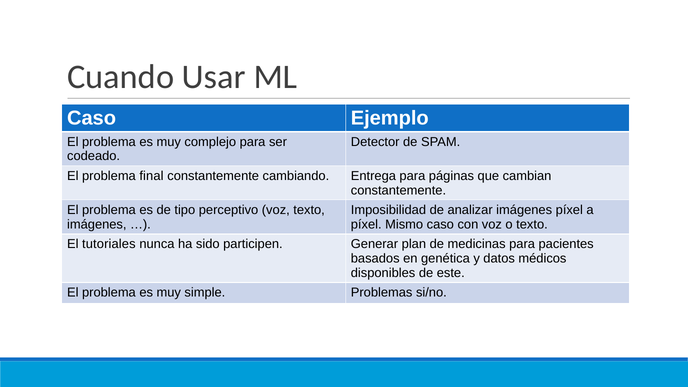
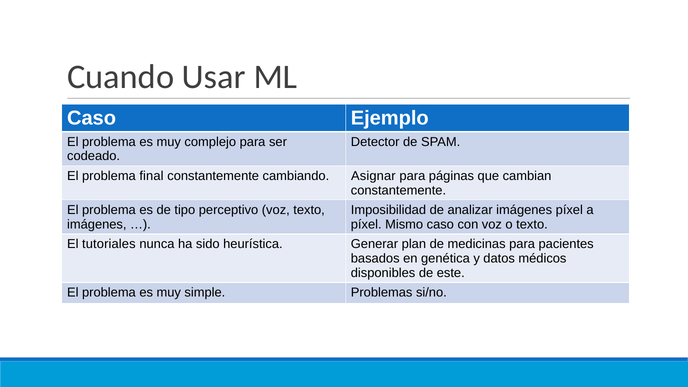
Entrega: Entrega -> Asignar (373, 176)
participen: participen -> heurística (253, 244)
